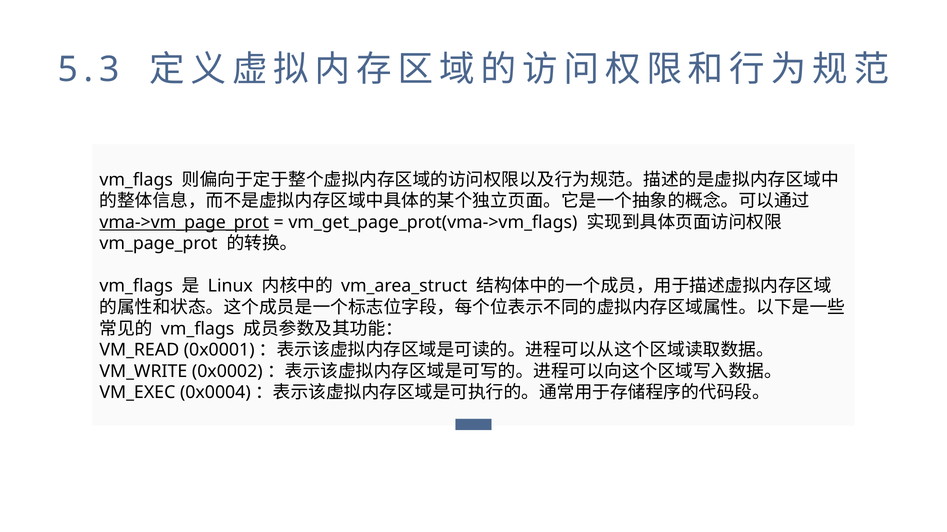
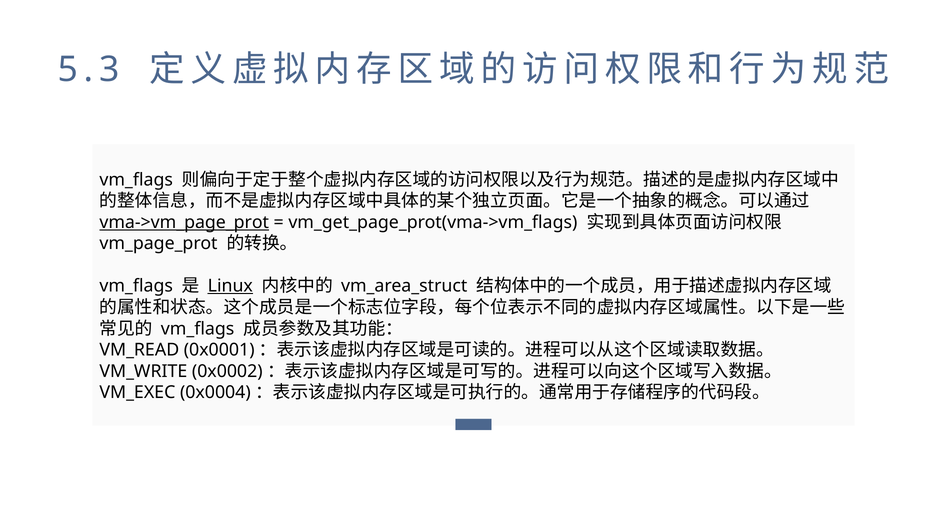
Linux underline: none -> present (230, 286)
